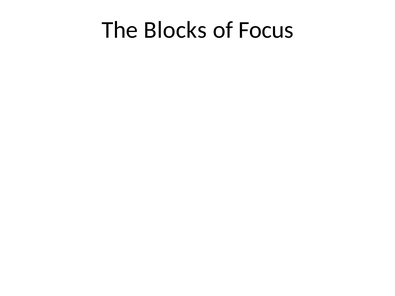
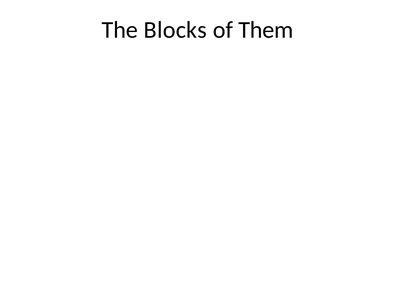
Focus: Focus -> Them (266, 30)
